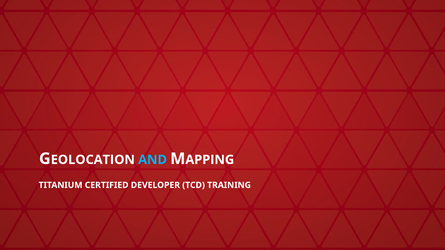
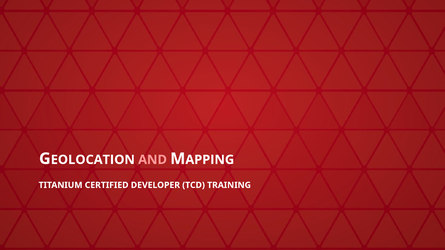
AND colour: light blue -> pink (153, 160)
